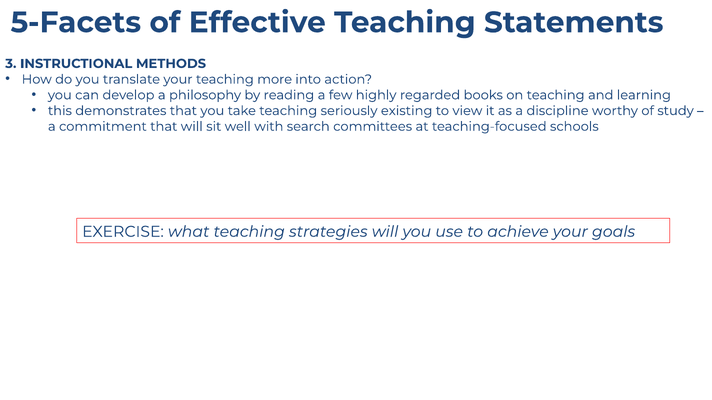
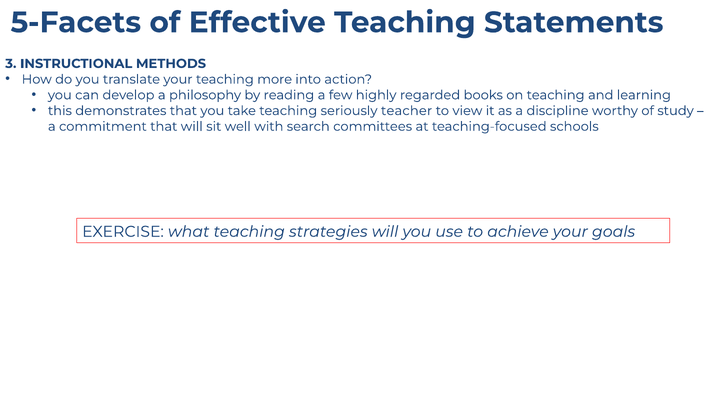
existing: existing -> teacher (407, 111)
